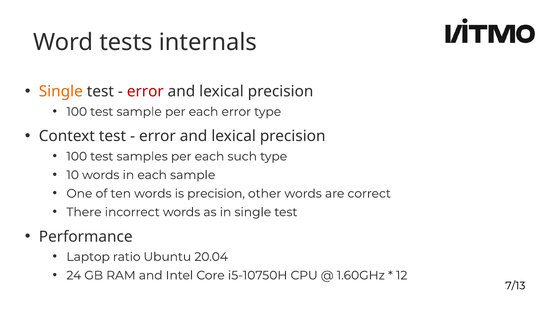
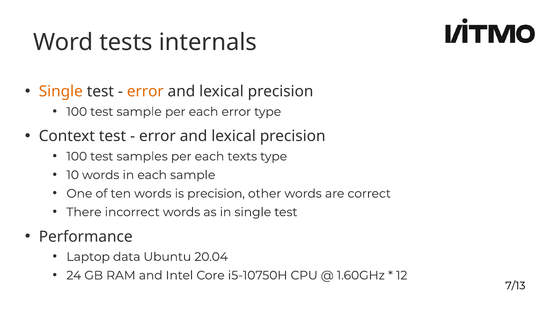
error colour: red -> orange (145, 92)
such: such -> texts (242, 156)
ratio: ratio -> data (127, 257)
